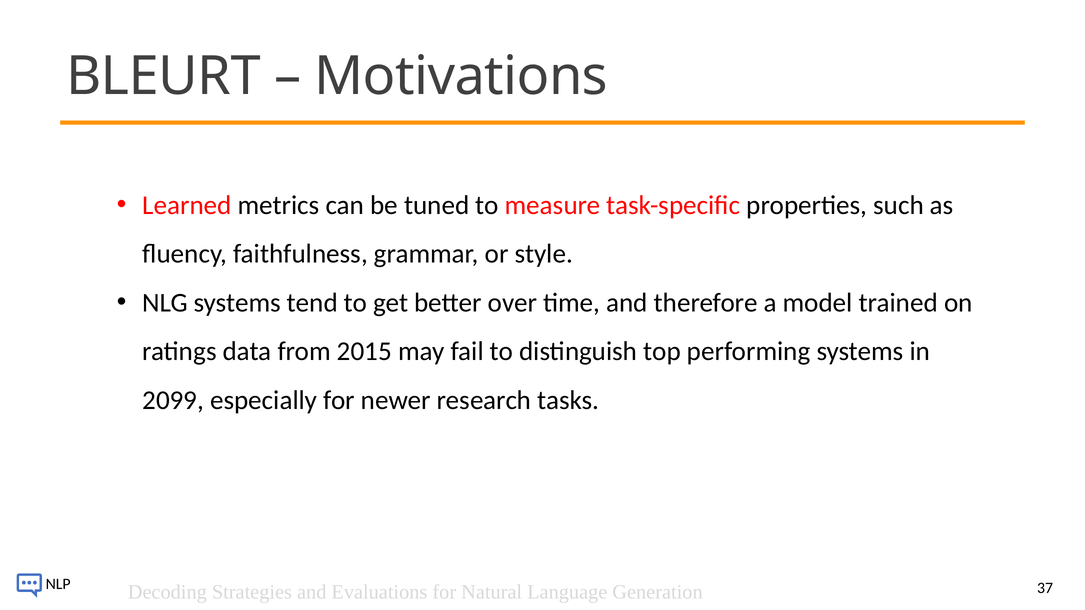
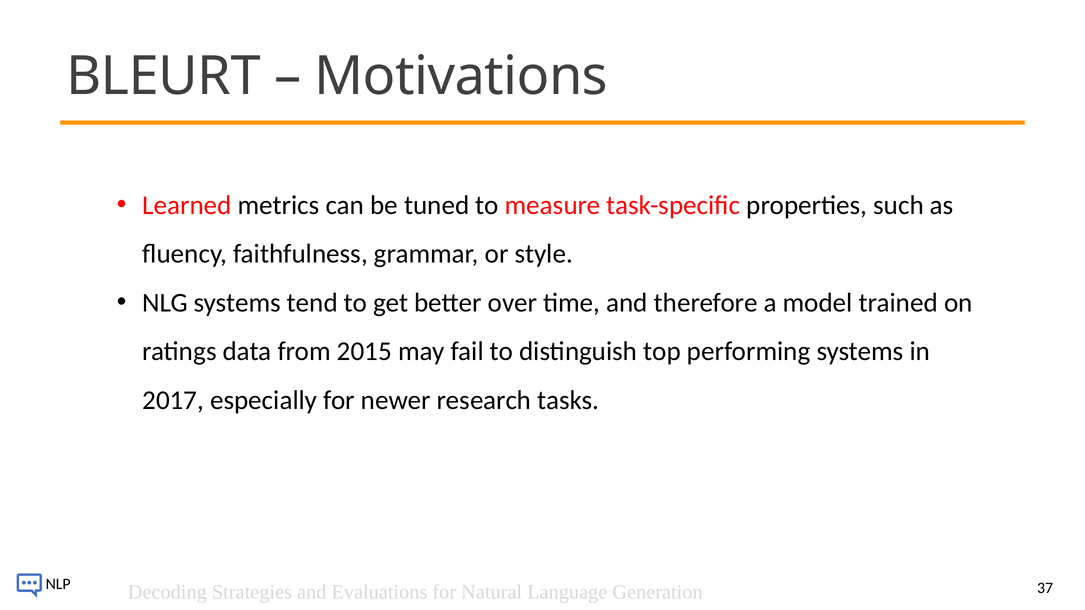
2099: 2099 -> 2017 (173, 401)
